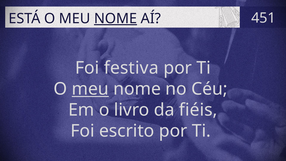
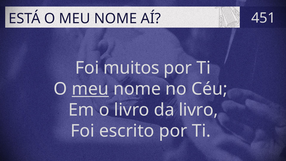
NOME underline: present -> none (115, 19)
festiva: festiva -> muitos (131, 68)
da fiéis: fiéis -> livro (198, 110)
